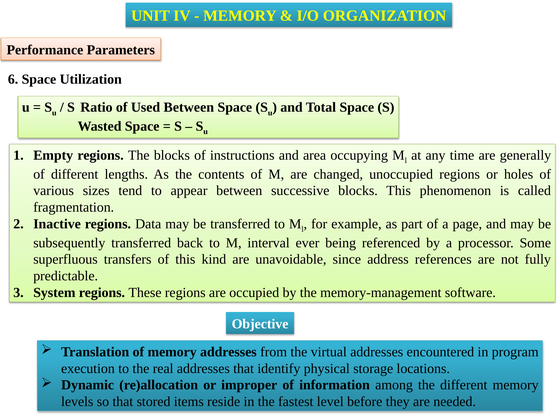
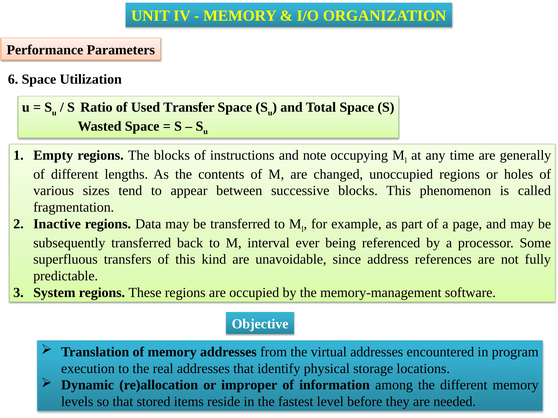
Used Between: Between -> Transfer (189, 107)
area: area -> note (315, 155)
